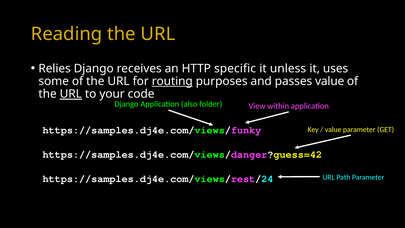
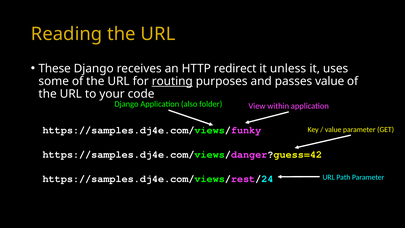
Relies: Relies -> These (55, 68)
specific: specific -> redirect (235, 68)
URL underline: present -> none (71, 94)
